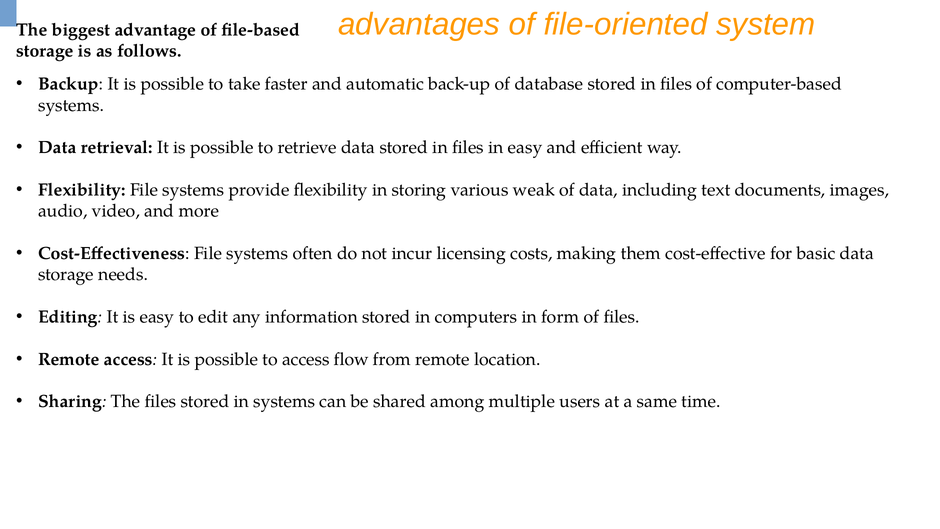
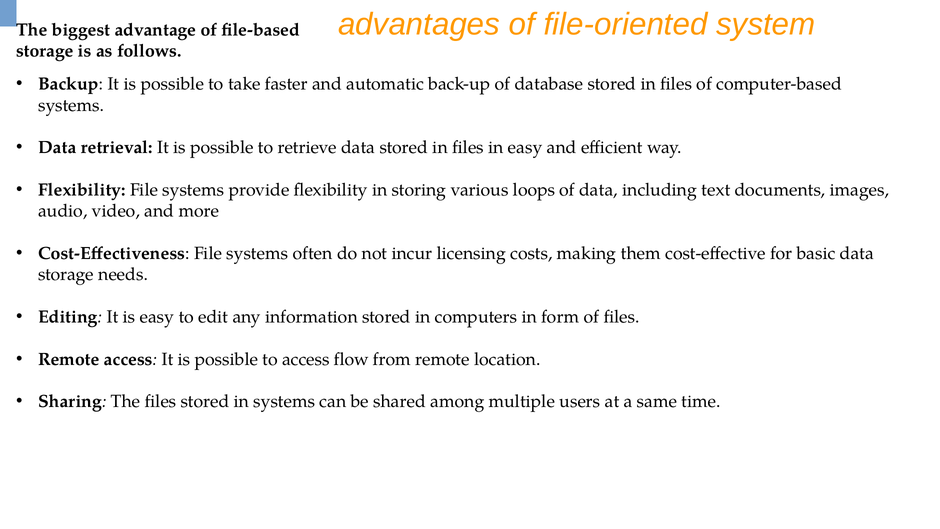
weak: weak -> loops (534, 190)
